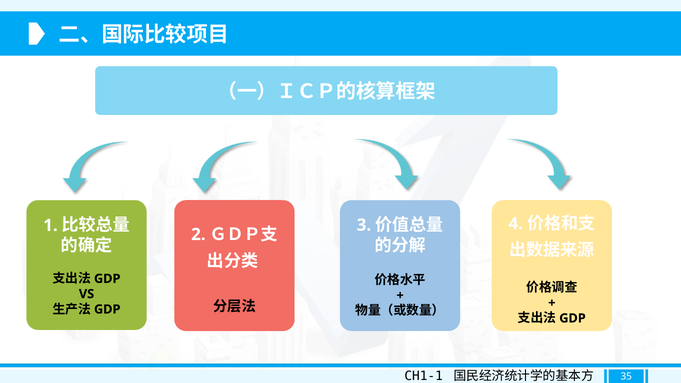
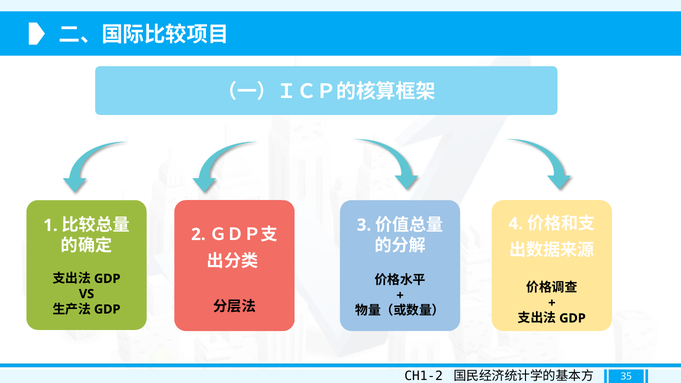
CH1-1: CH1-1 -> CH1-2 (424, 376)
